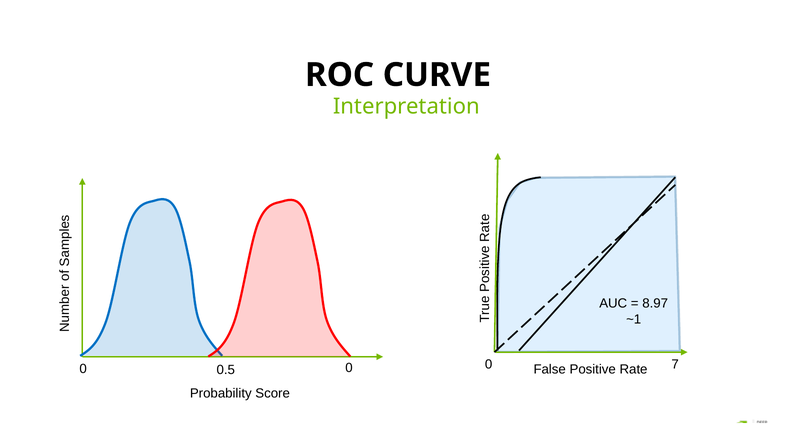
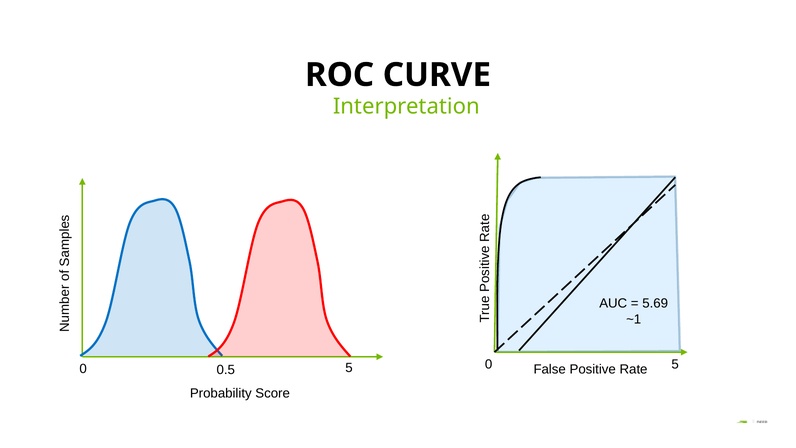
8.97: 8.97 -> 5.69 (655, 303)
0 7: 7 -> 5 (675, 364)
0.5 0: 0 -> 5 (349, 368)
